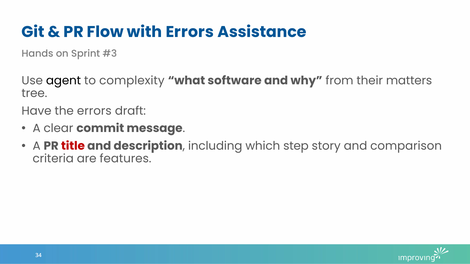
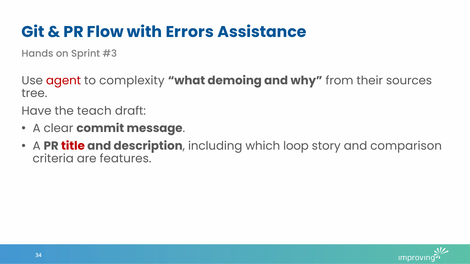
agent colour: black -> red (64, 81)
software: software -> demoing (235, 81)
matters: matters -> sources (409, 81)
the errors: errors -> teach (94, 111)
step: step -> loop (296, 146)
